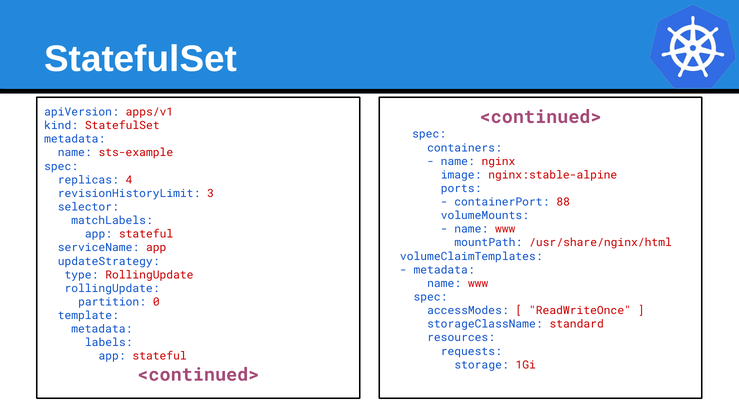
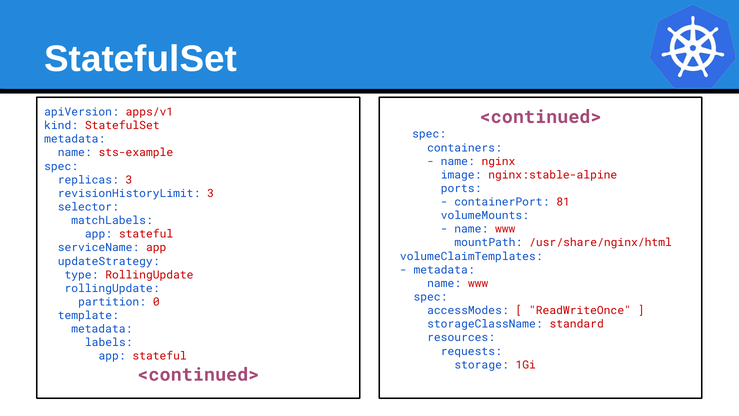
replicas 4: 4 -> 3 (129, 180)
88: 88 -> 81 (563, 202)
